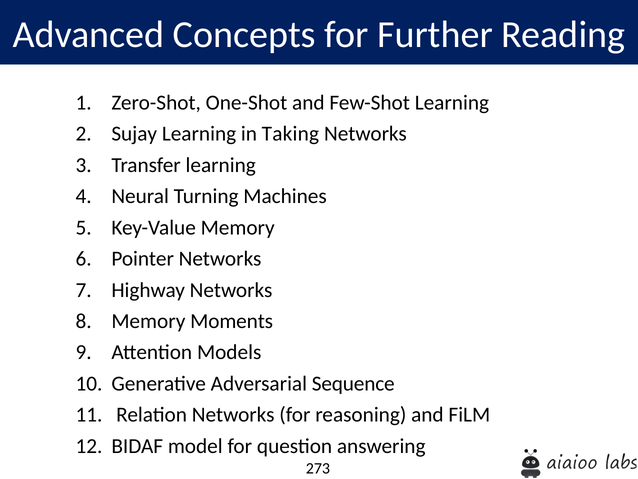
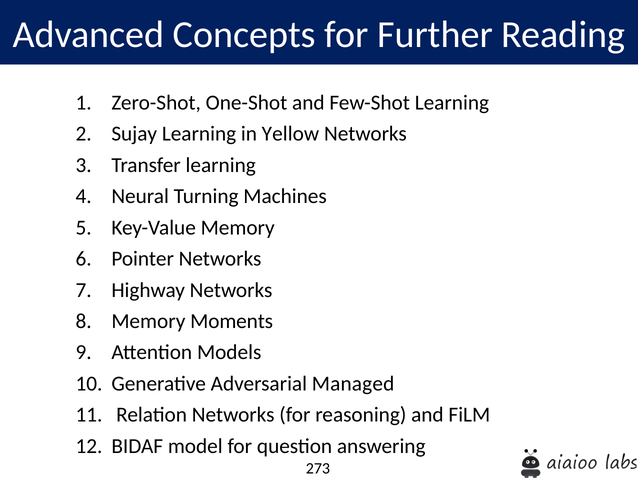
Taking: Taking -> Yellow (290, 134)
Sequence: Sequence -> Managed (353, 383)
